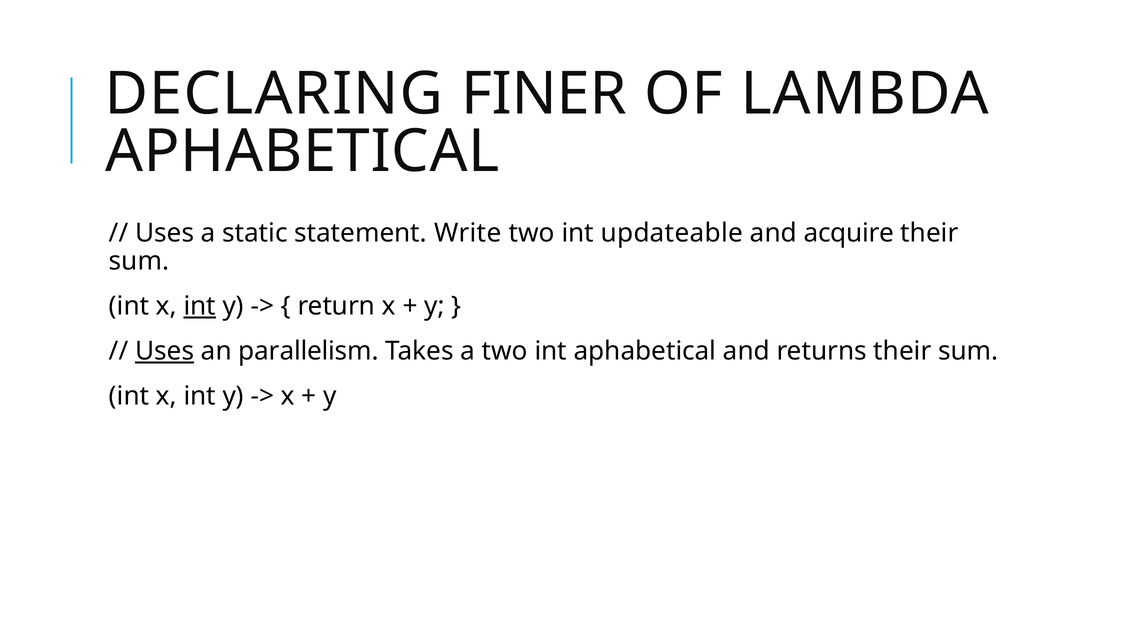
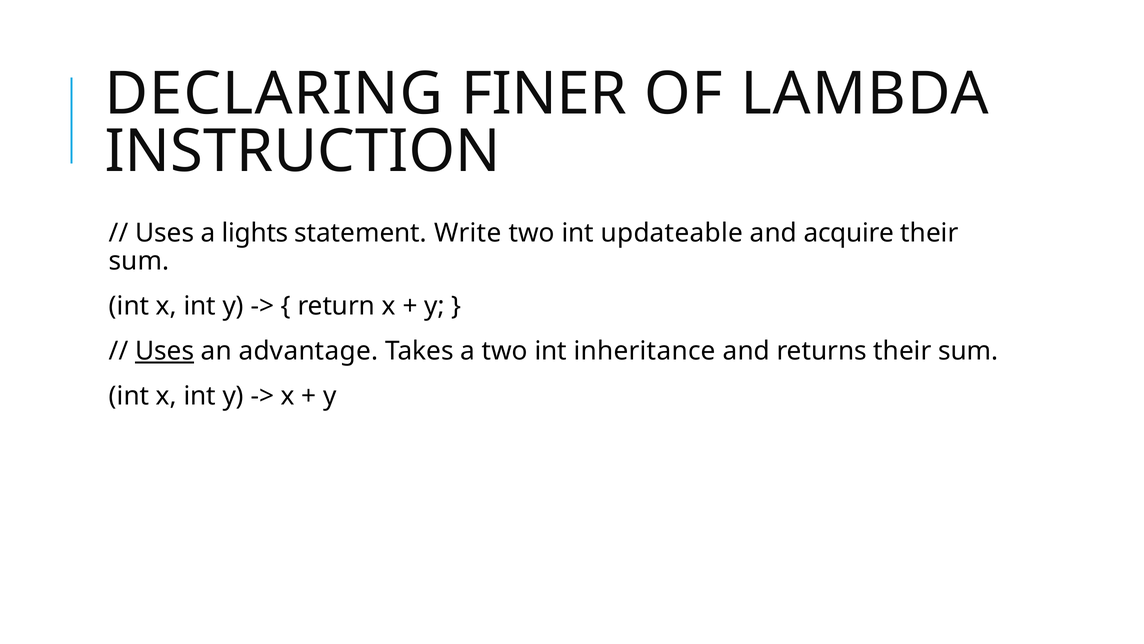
APHABETICAL: APHABETICAL -> INSTRUCTION (303, 151)
static: static -> lights (255, 233)
int underline: present -> none (200, 306)
parallelism: parallelism -> advantage (308, 351)
int aphabetical: aphabetical -> inheritance (645, 351)
